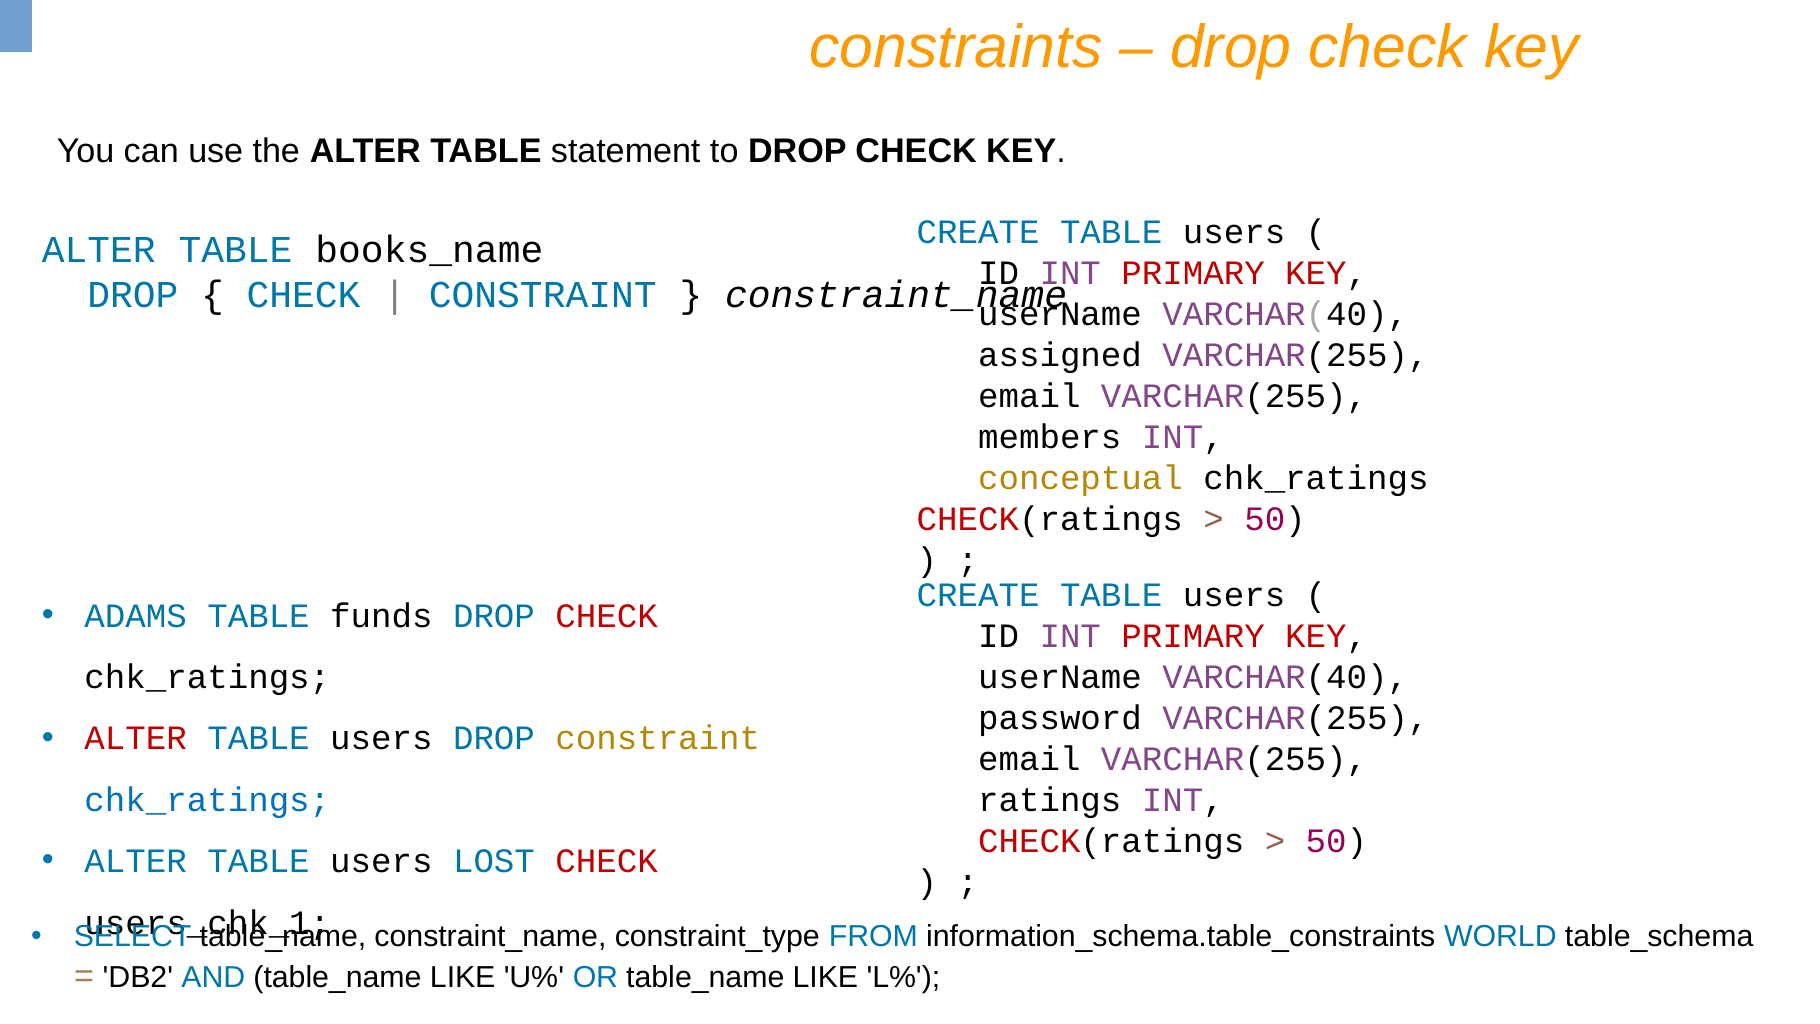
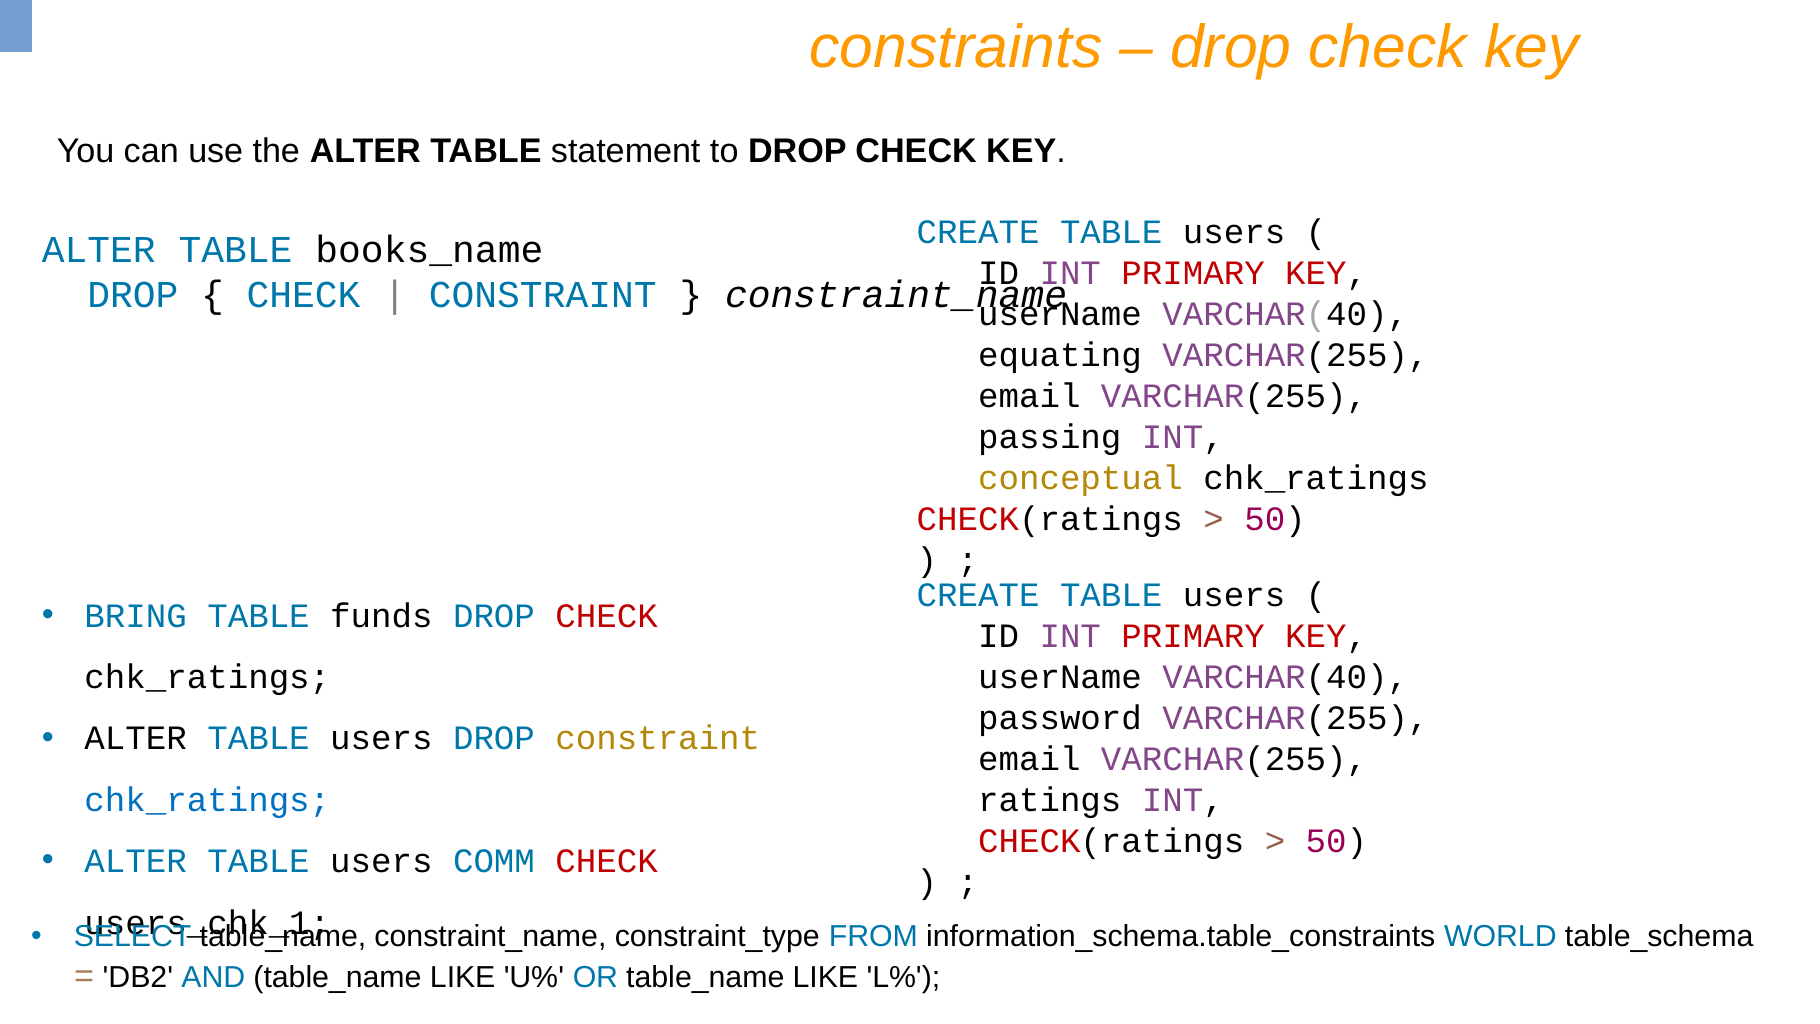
assigned: assigned -> equating (1060, 355)
members: members -> passing (1050, 437)
ADAMS: ADAMS -> BRING (136, 616)
ALTER colour: red -> black (136, 738)
LOST: LOST -> COMM (494, 861)
